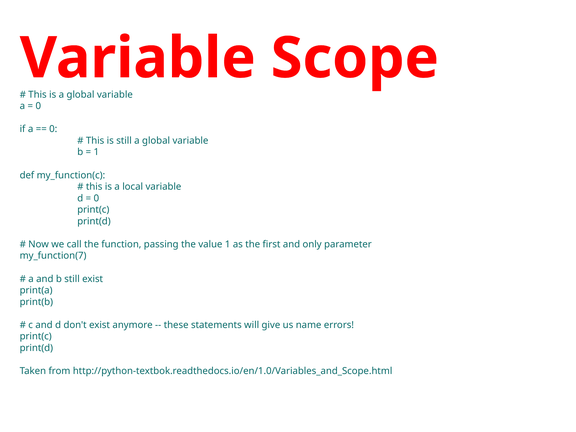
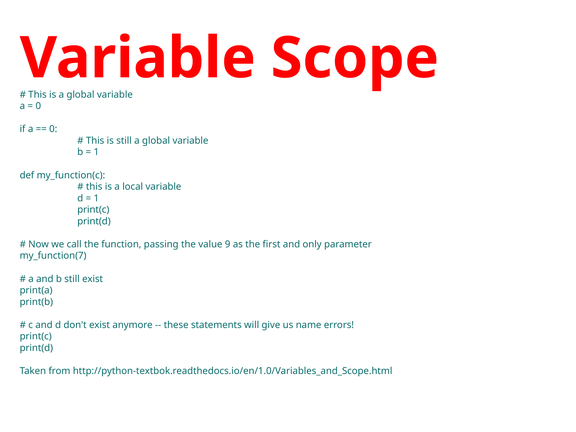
0: 0 -> 1 (96, 198)
value 1: 1 -> 9 (228, 244)
